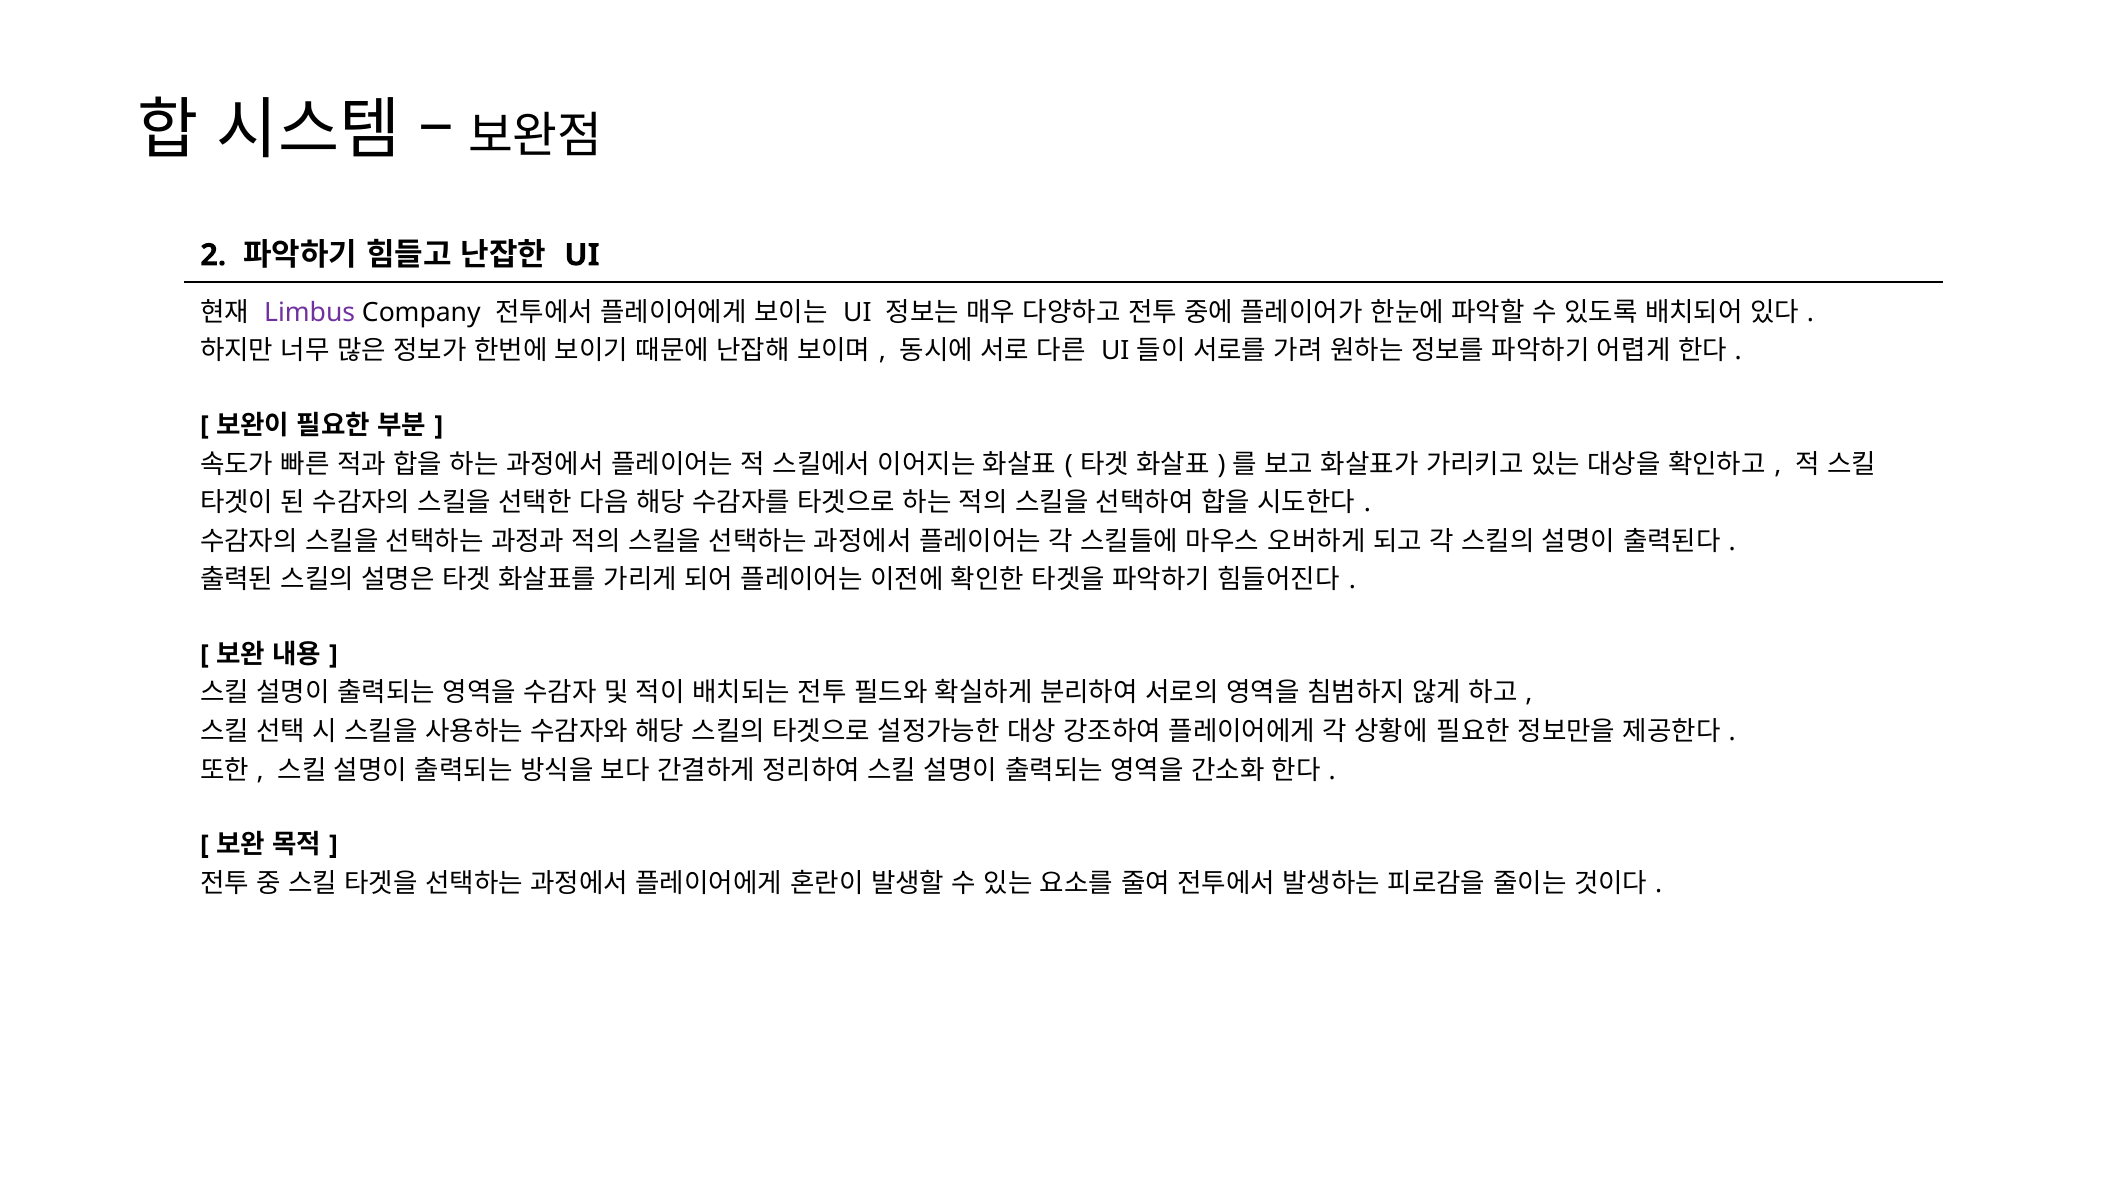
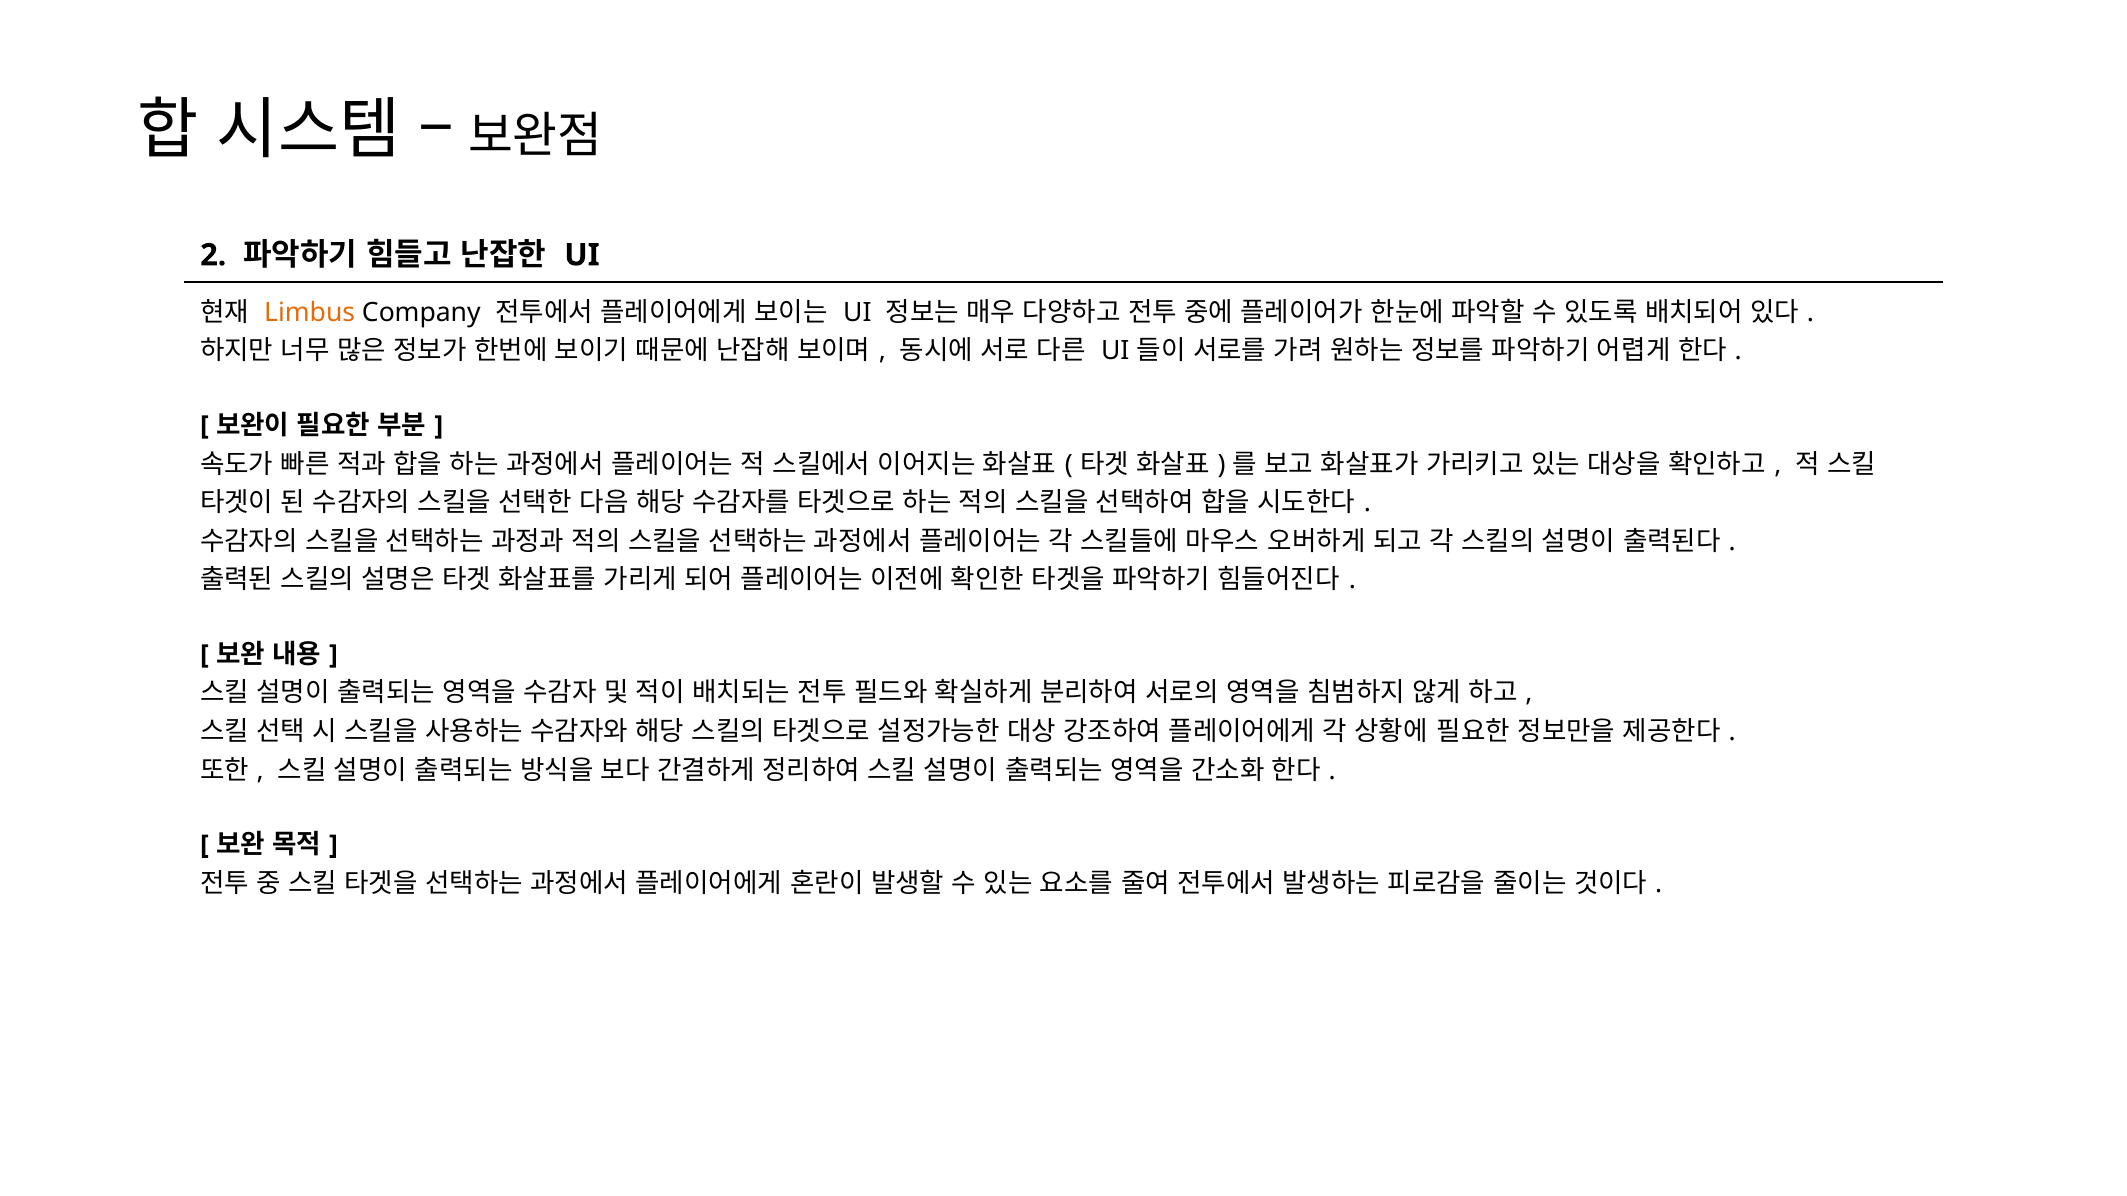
Limbus colour: purple -> orange (310, 313)
